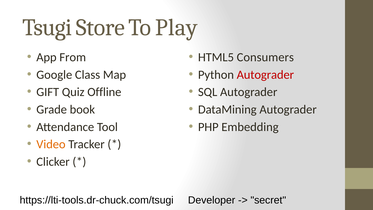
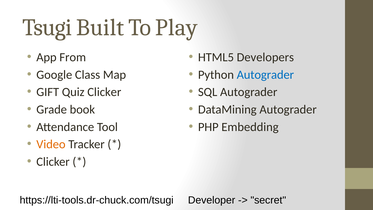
Store: Store -> Built (100, 28)
Consumers: Consumers -> Developers (265, 57)
Autograder colour: red -> blue (265, 75)
Quiz Offline: Offline -> Clicker (104, 92)
